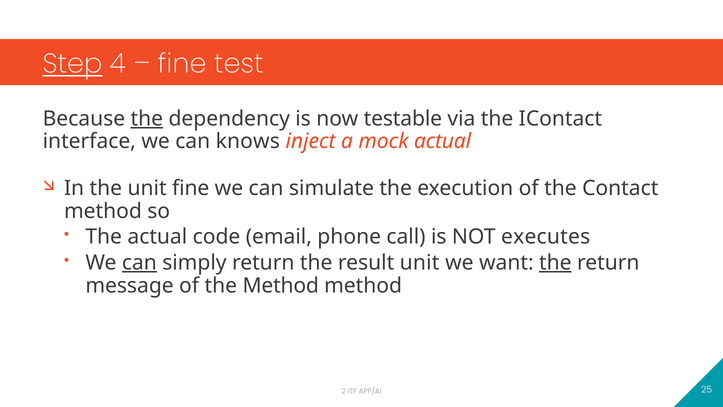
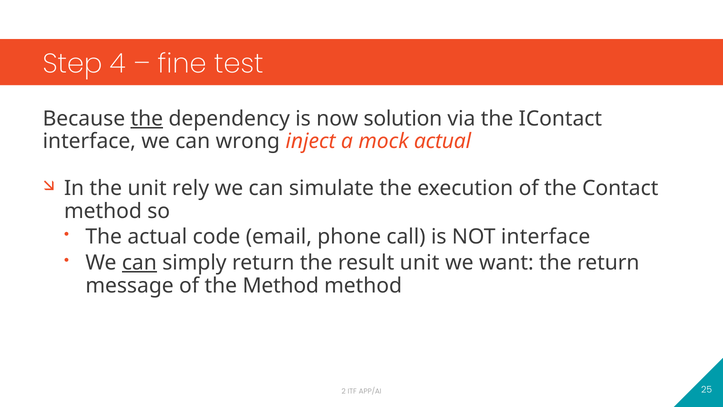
Step underline: present -> none (72, 64)
testable: testable -> solution (403, 119)
knows: knows -> wrong (248, 141)
unit fine: fine -> rely (191, 188)
NOT executes: executes -> interface (546, 237)
the underline: present -> none (555, 263)
